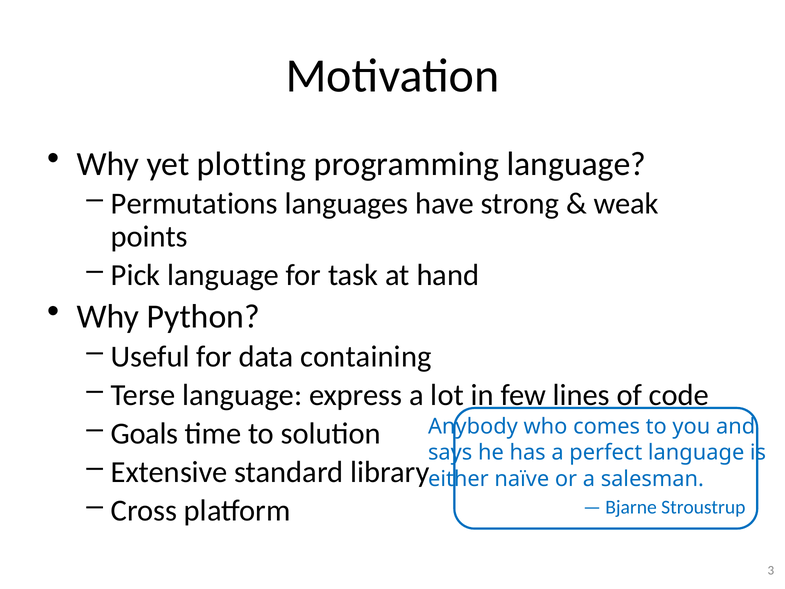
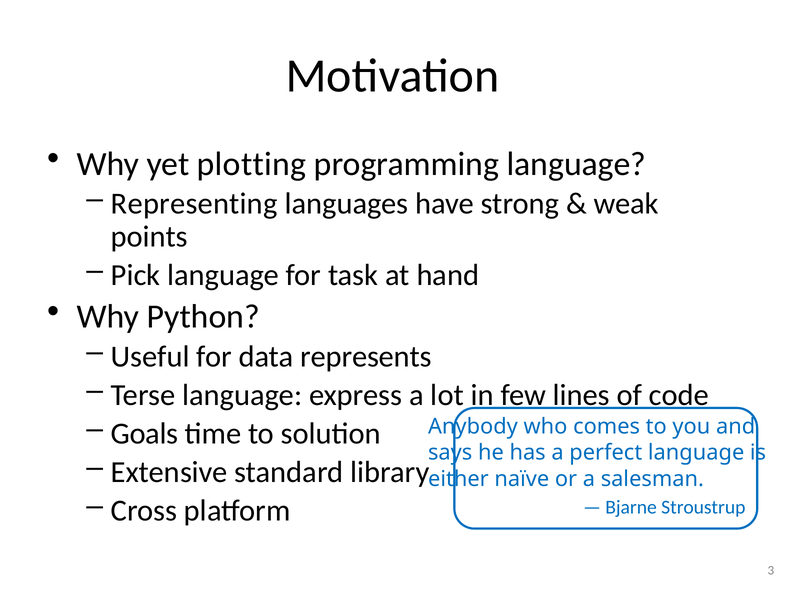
Permutations: Permutations -> Representing (194, 204)
containing: containing -> represents (366, 357)
